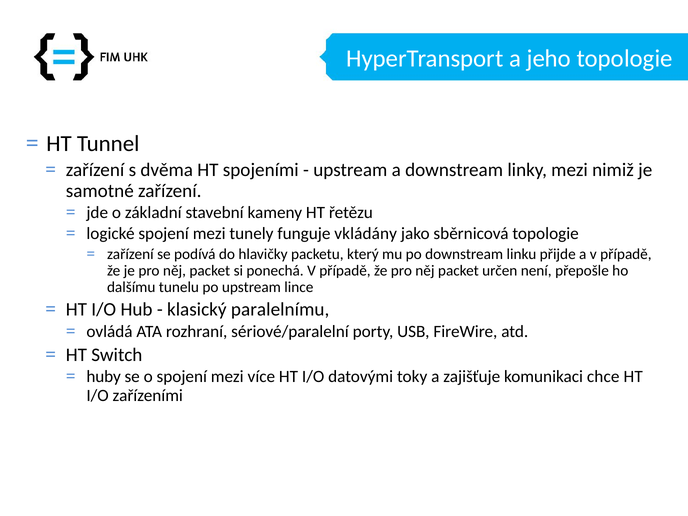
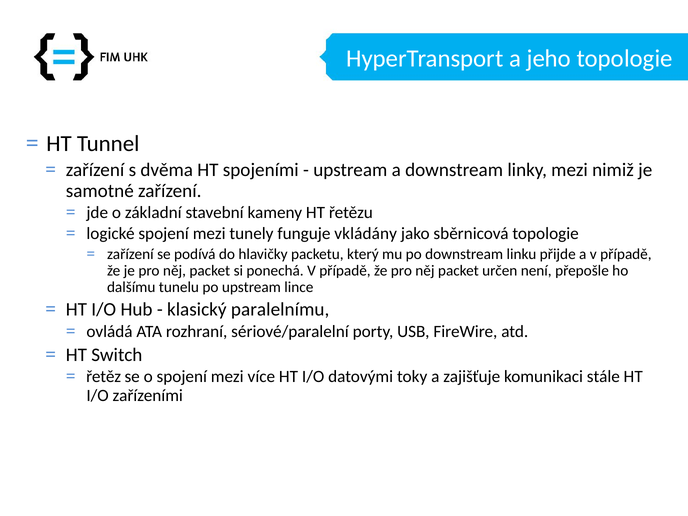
huby: huby -> řetěz (104, 377)
chce: chce -> stále (603, 377)
